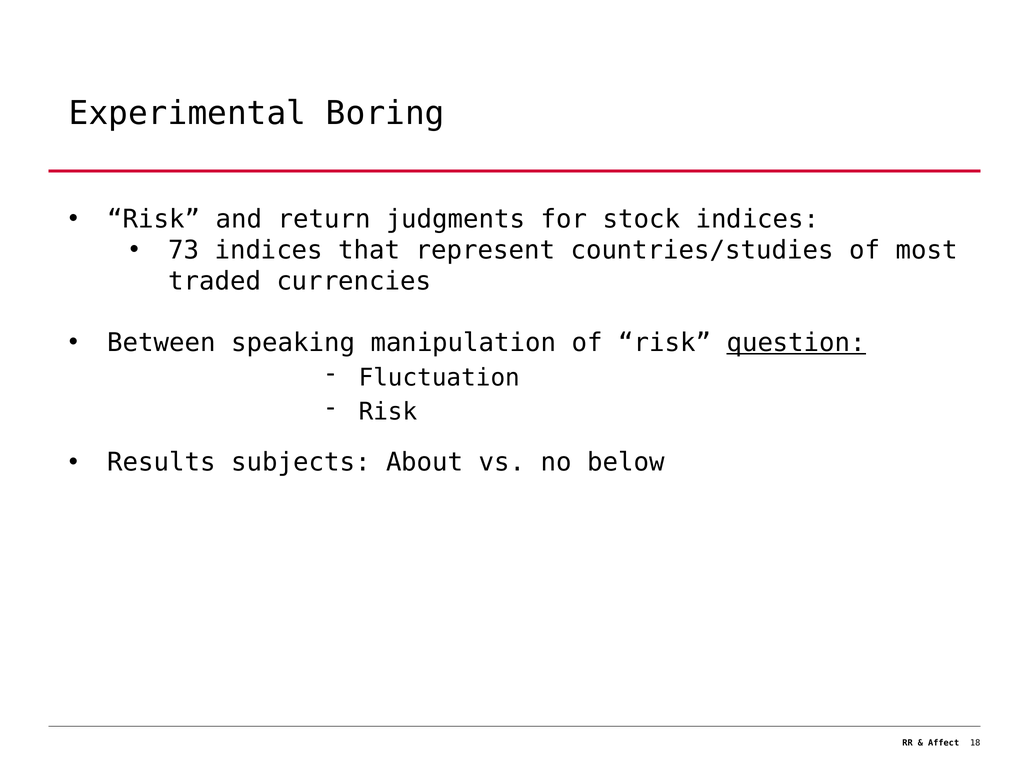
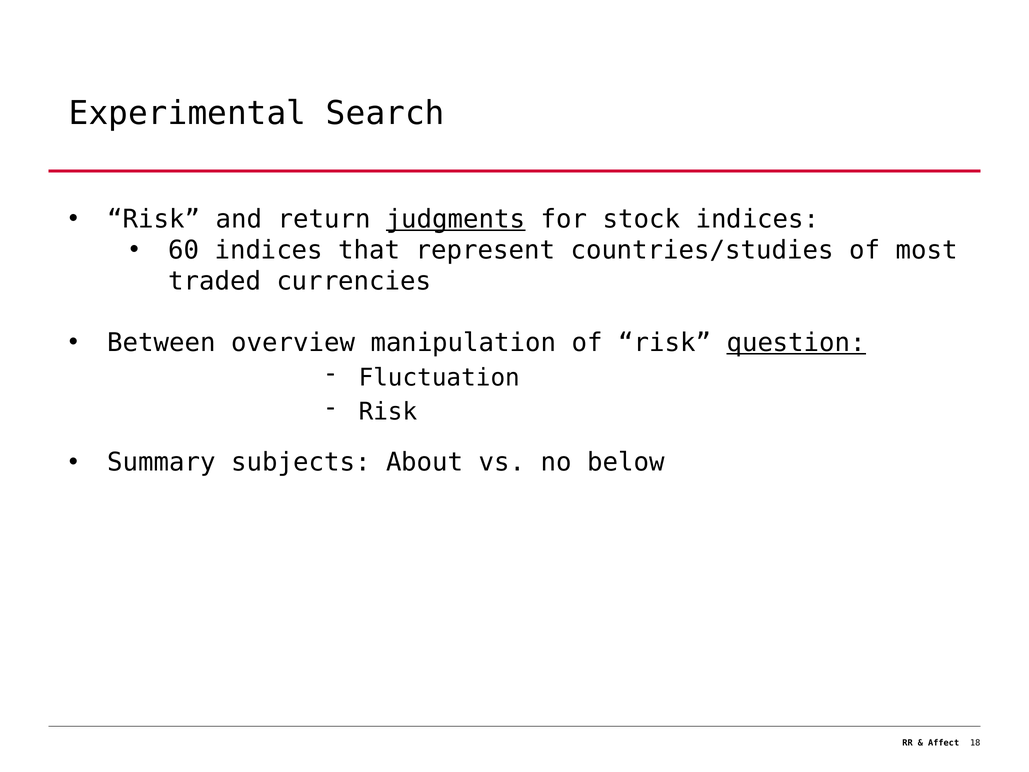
Boring: Boring -> Search (385, 113)
judgments underline: none -> present (456, 219)
73: 73 -> 60 (184, 250)
speaking: speaking -> overview (293, 343)
Results: Results -> Summary (162, 462)
